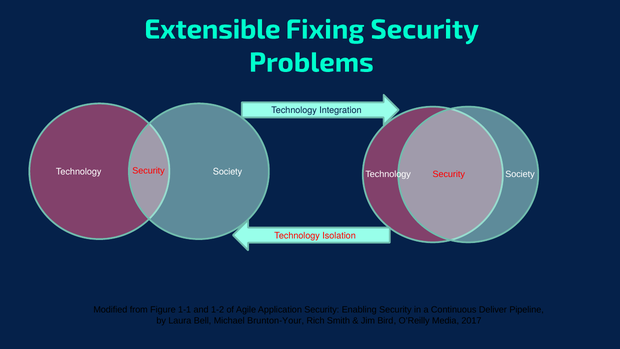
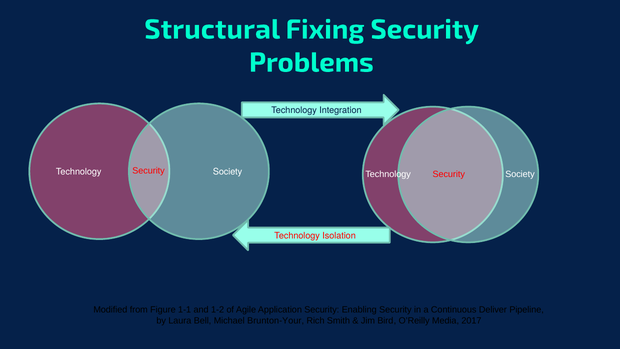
Extensible: Extensible -> Structural (212, 29)
